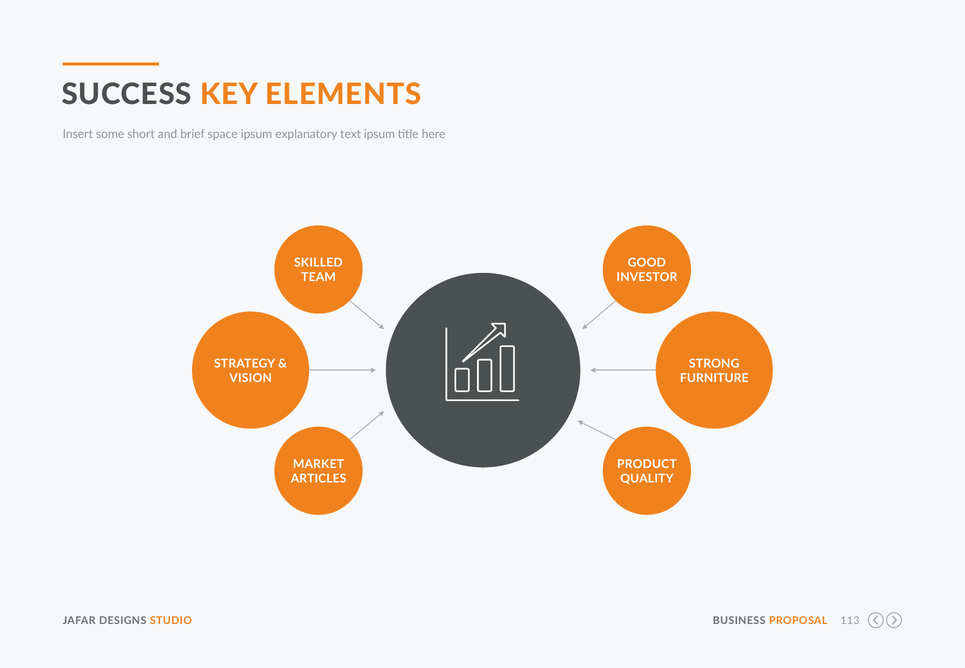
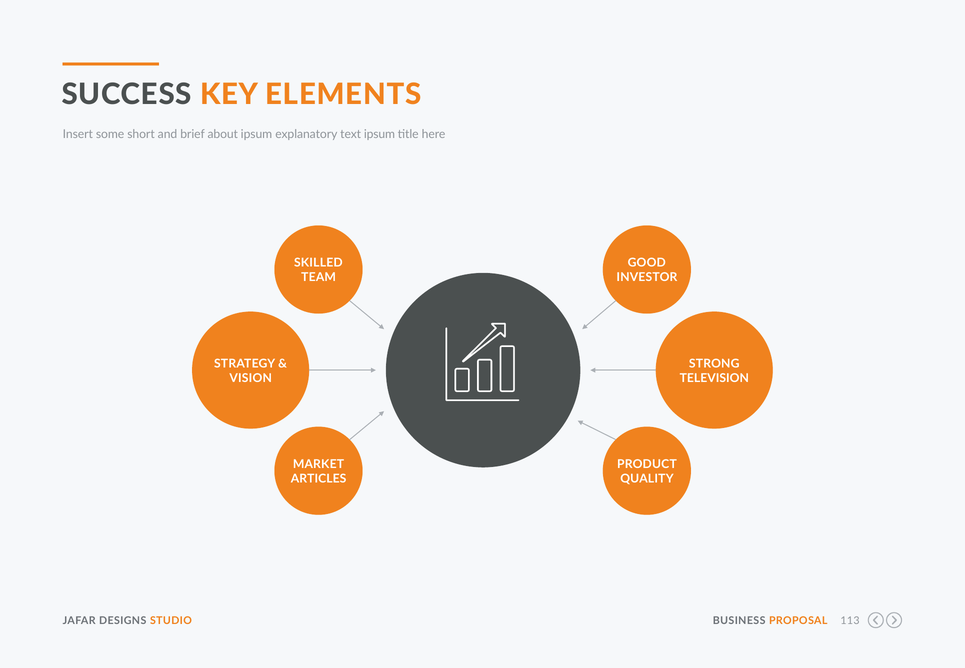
space: space -> about (223, 134)
FURNITURE: FURNITURE -> TELEVISION (714, 378)
